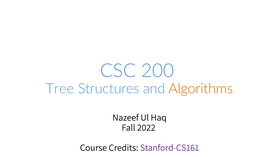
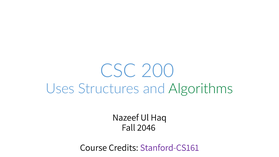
Tree: Tree -> Uses (60, 89)
Algorithms colour: orange -> green (201, 89)
2022: 2022 -> 2046 (146, 128)
